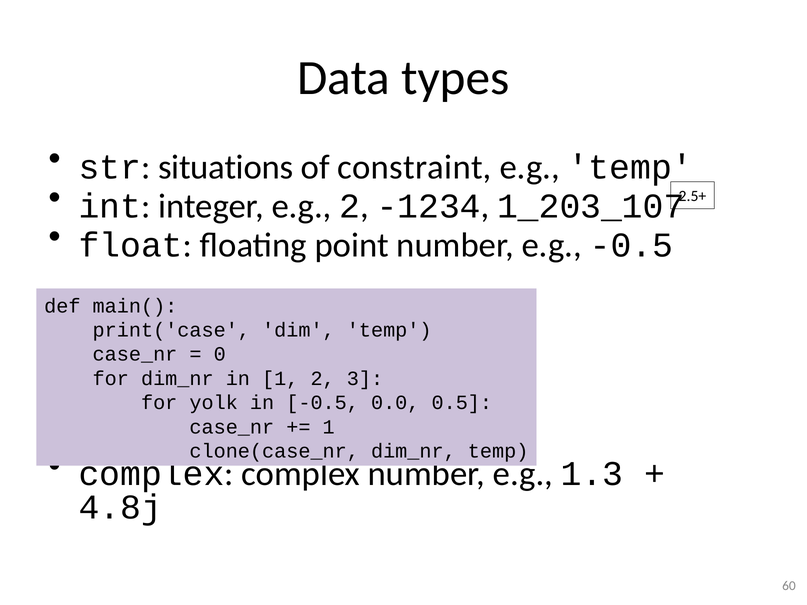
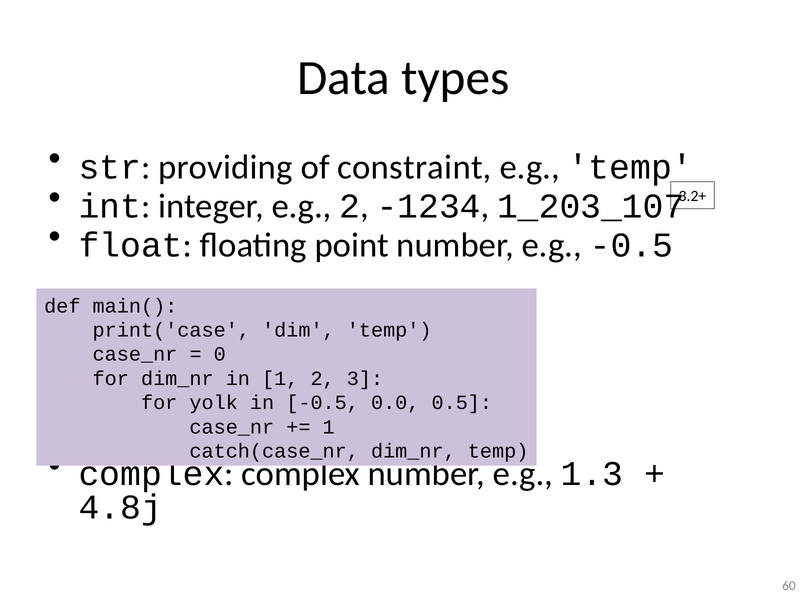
situations: situations -> providing (225, 167)
2.5+: 2.5+ -> 3.2+ (692, 196)
clone(case_nr: clone(case_nr -> catch(case_nr (274, 451)
